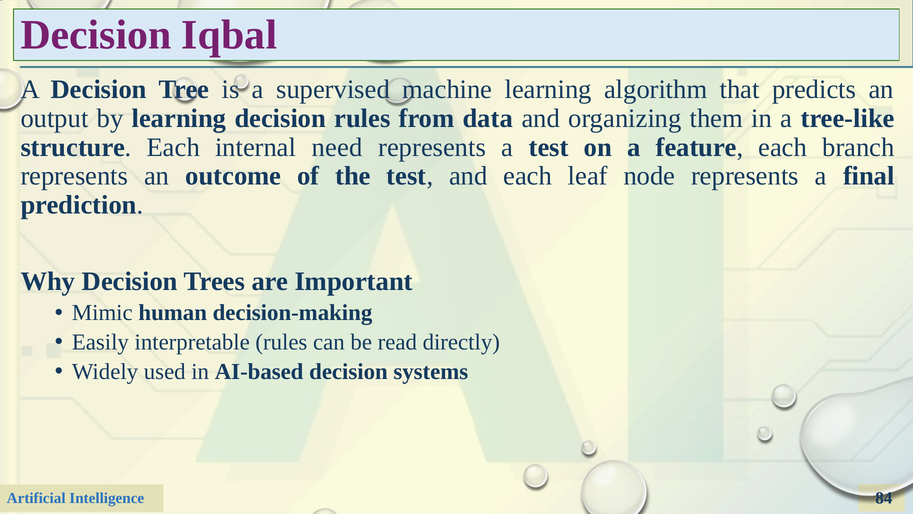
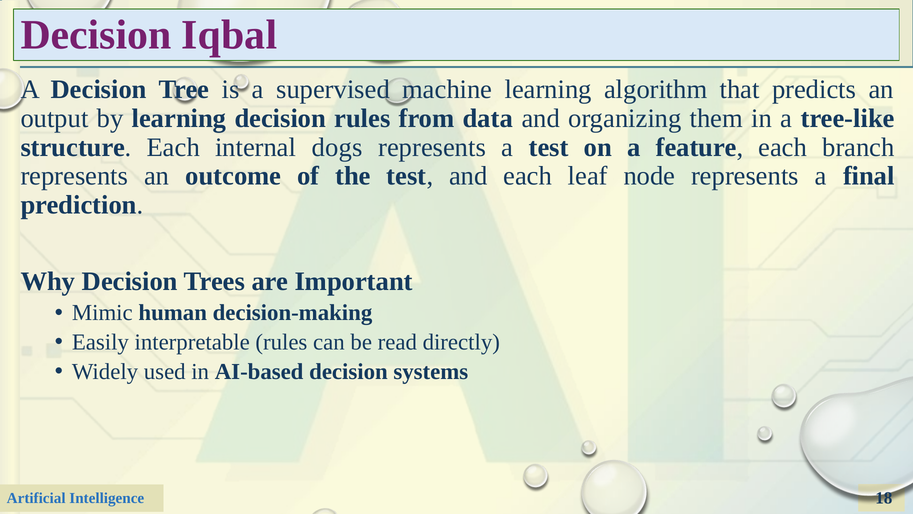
need: need -> dogs (337, 147)
84: 84 -> 18 (884, 498)
